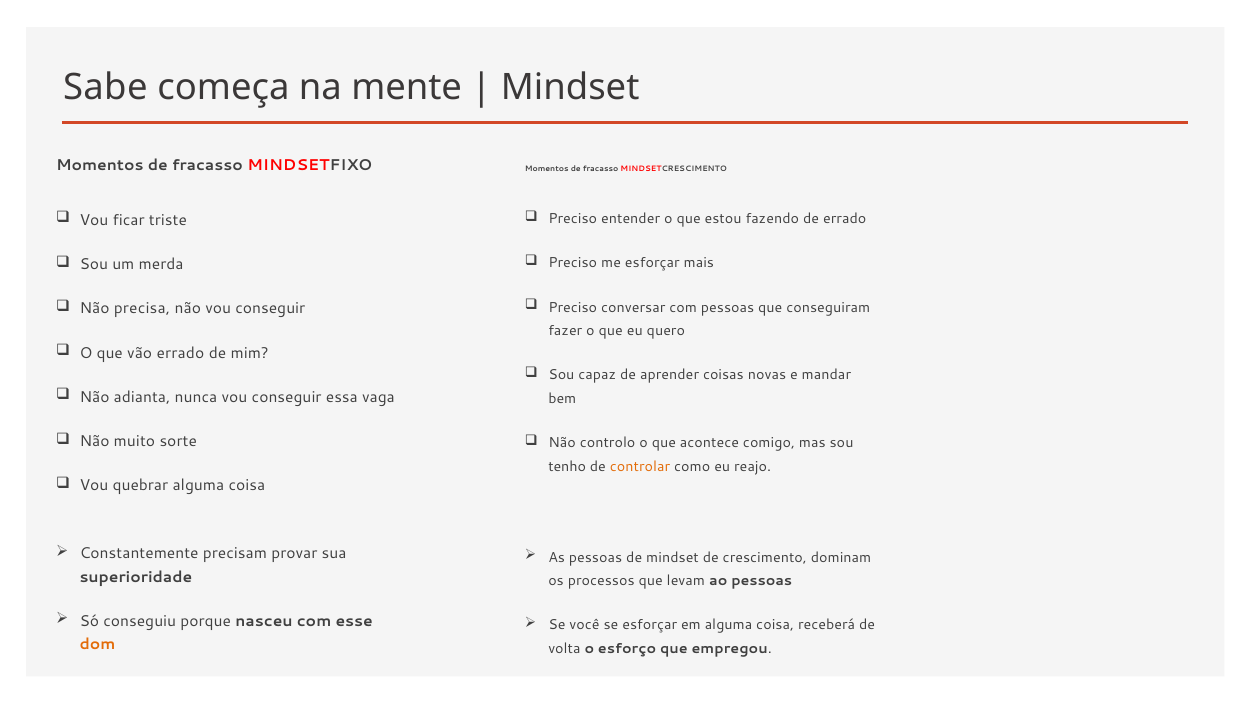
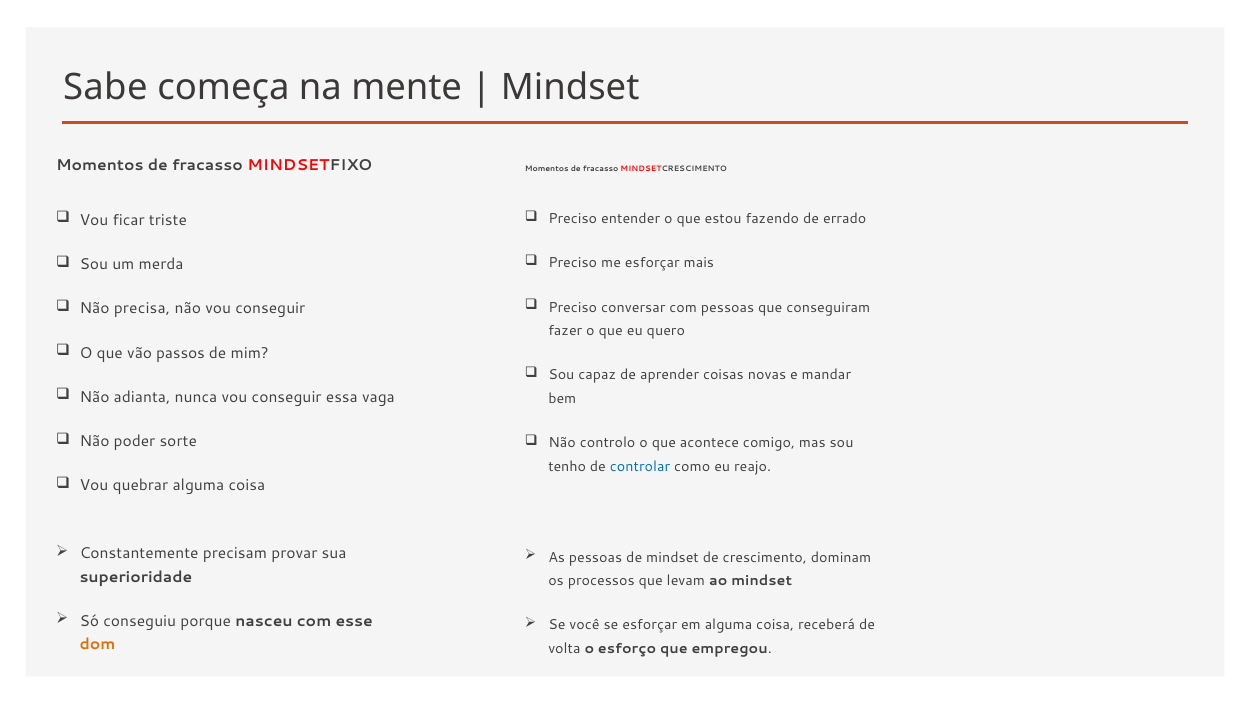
vão errado: errado -> passos (181, 353)
muito: muito -> poder (135, 442)
controlar colour: orange -> blue (640, 466)
ao pessoas: pessoas -> mindset (762, 581)
